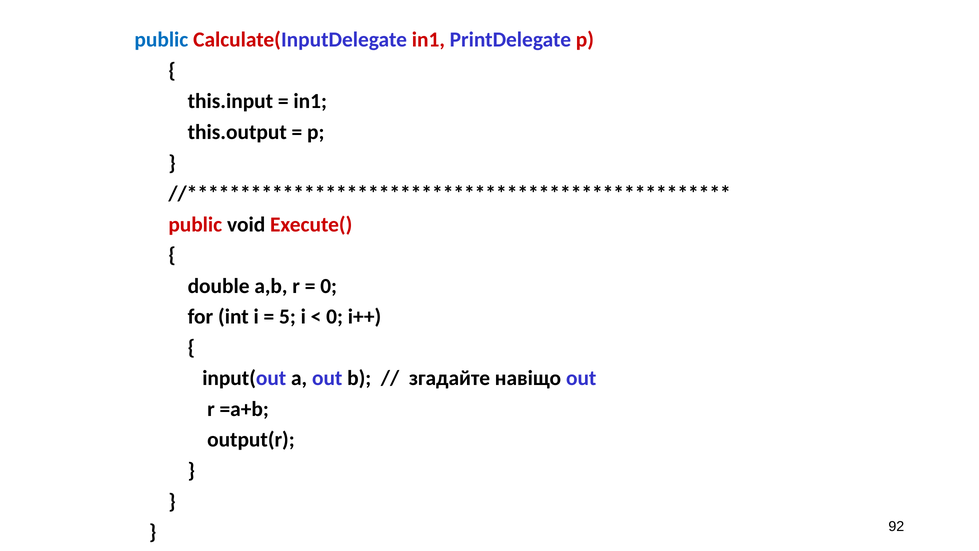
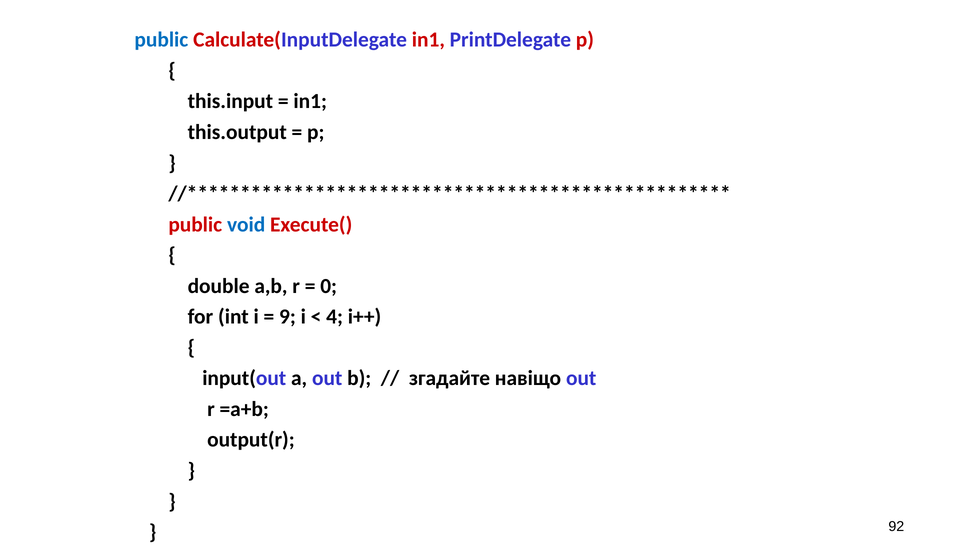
void colour: black -> blue (246, 224)
5: 5 -> 9 (287, 317)
0: 0 -> 4 (335, 317)
